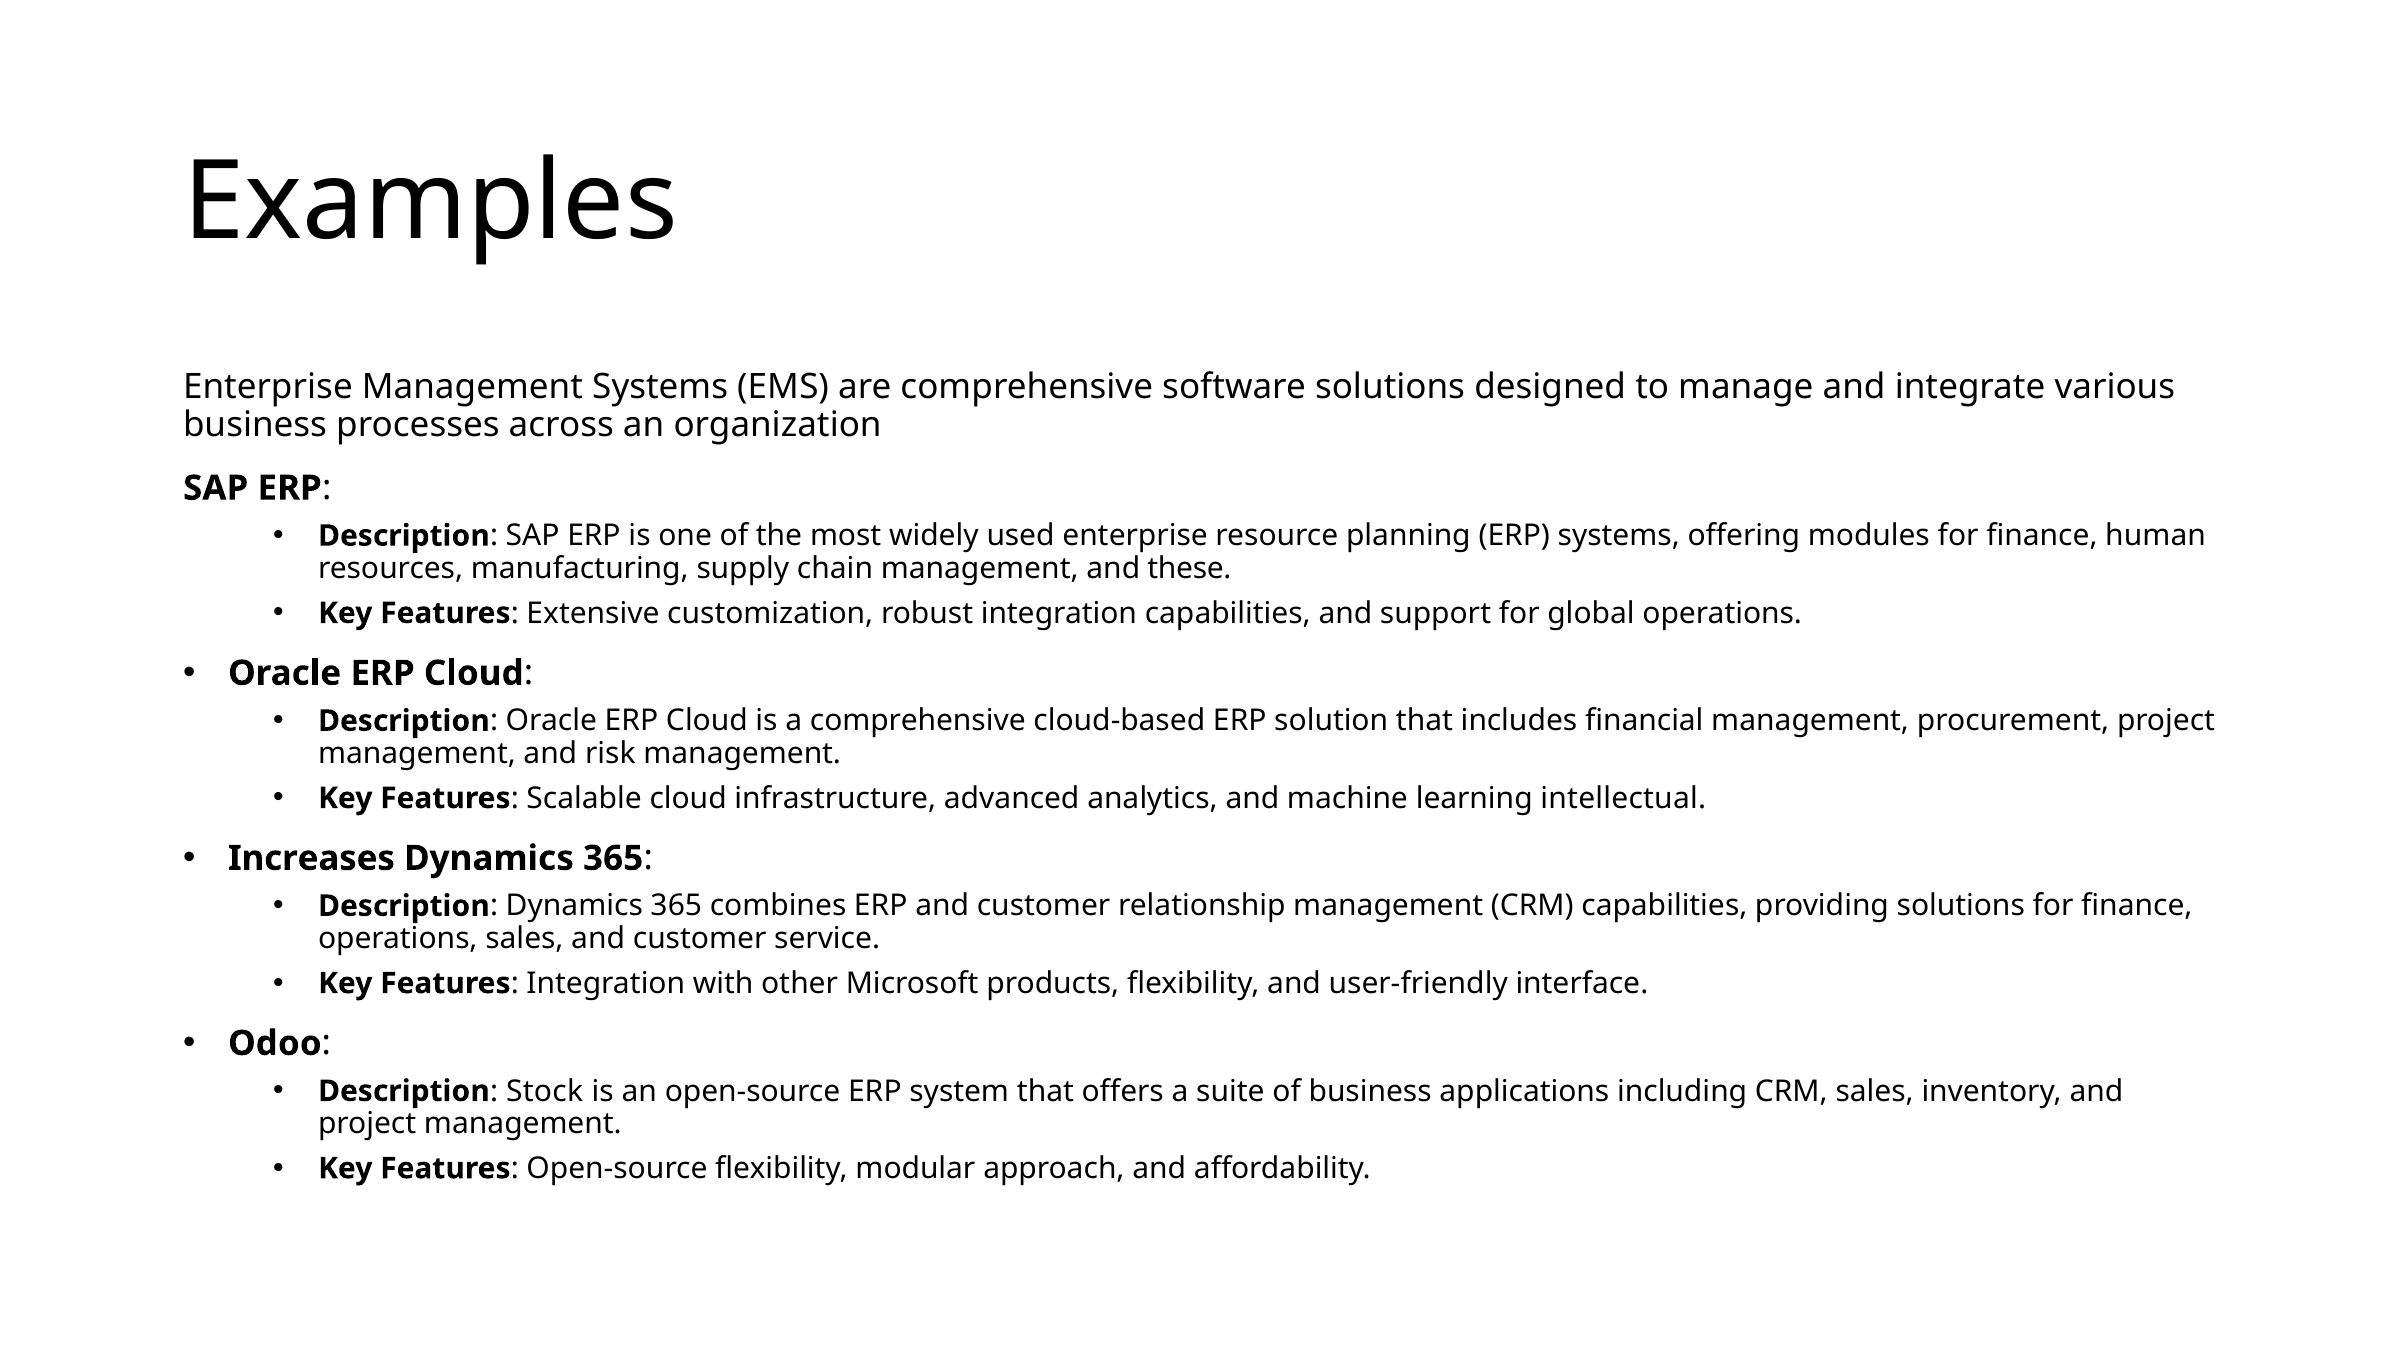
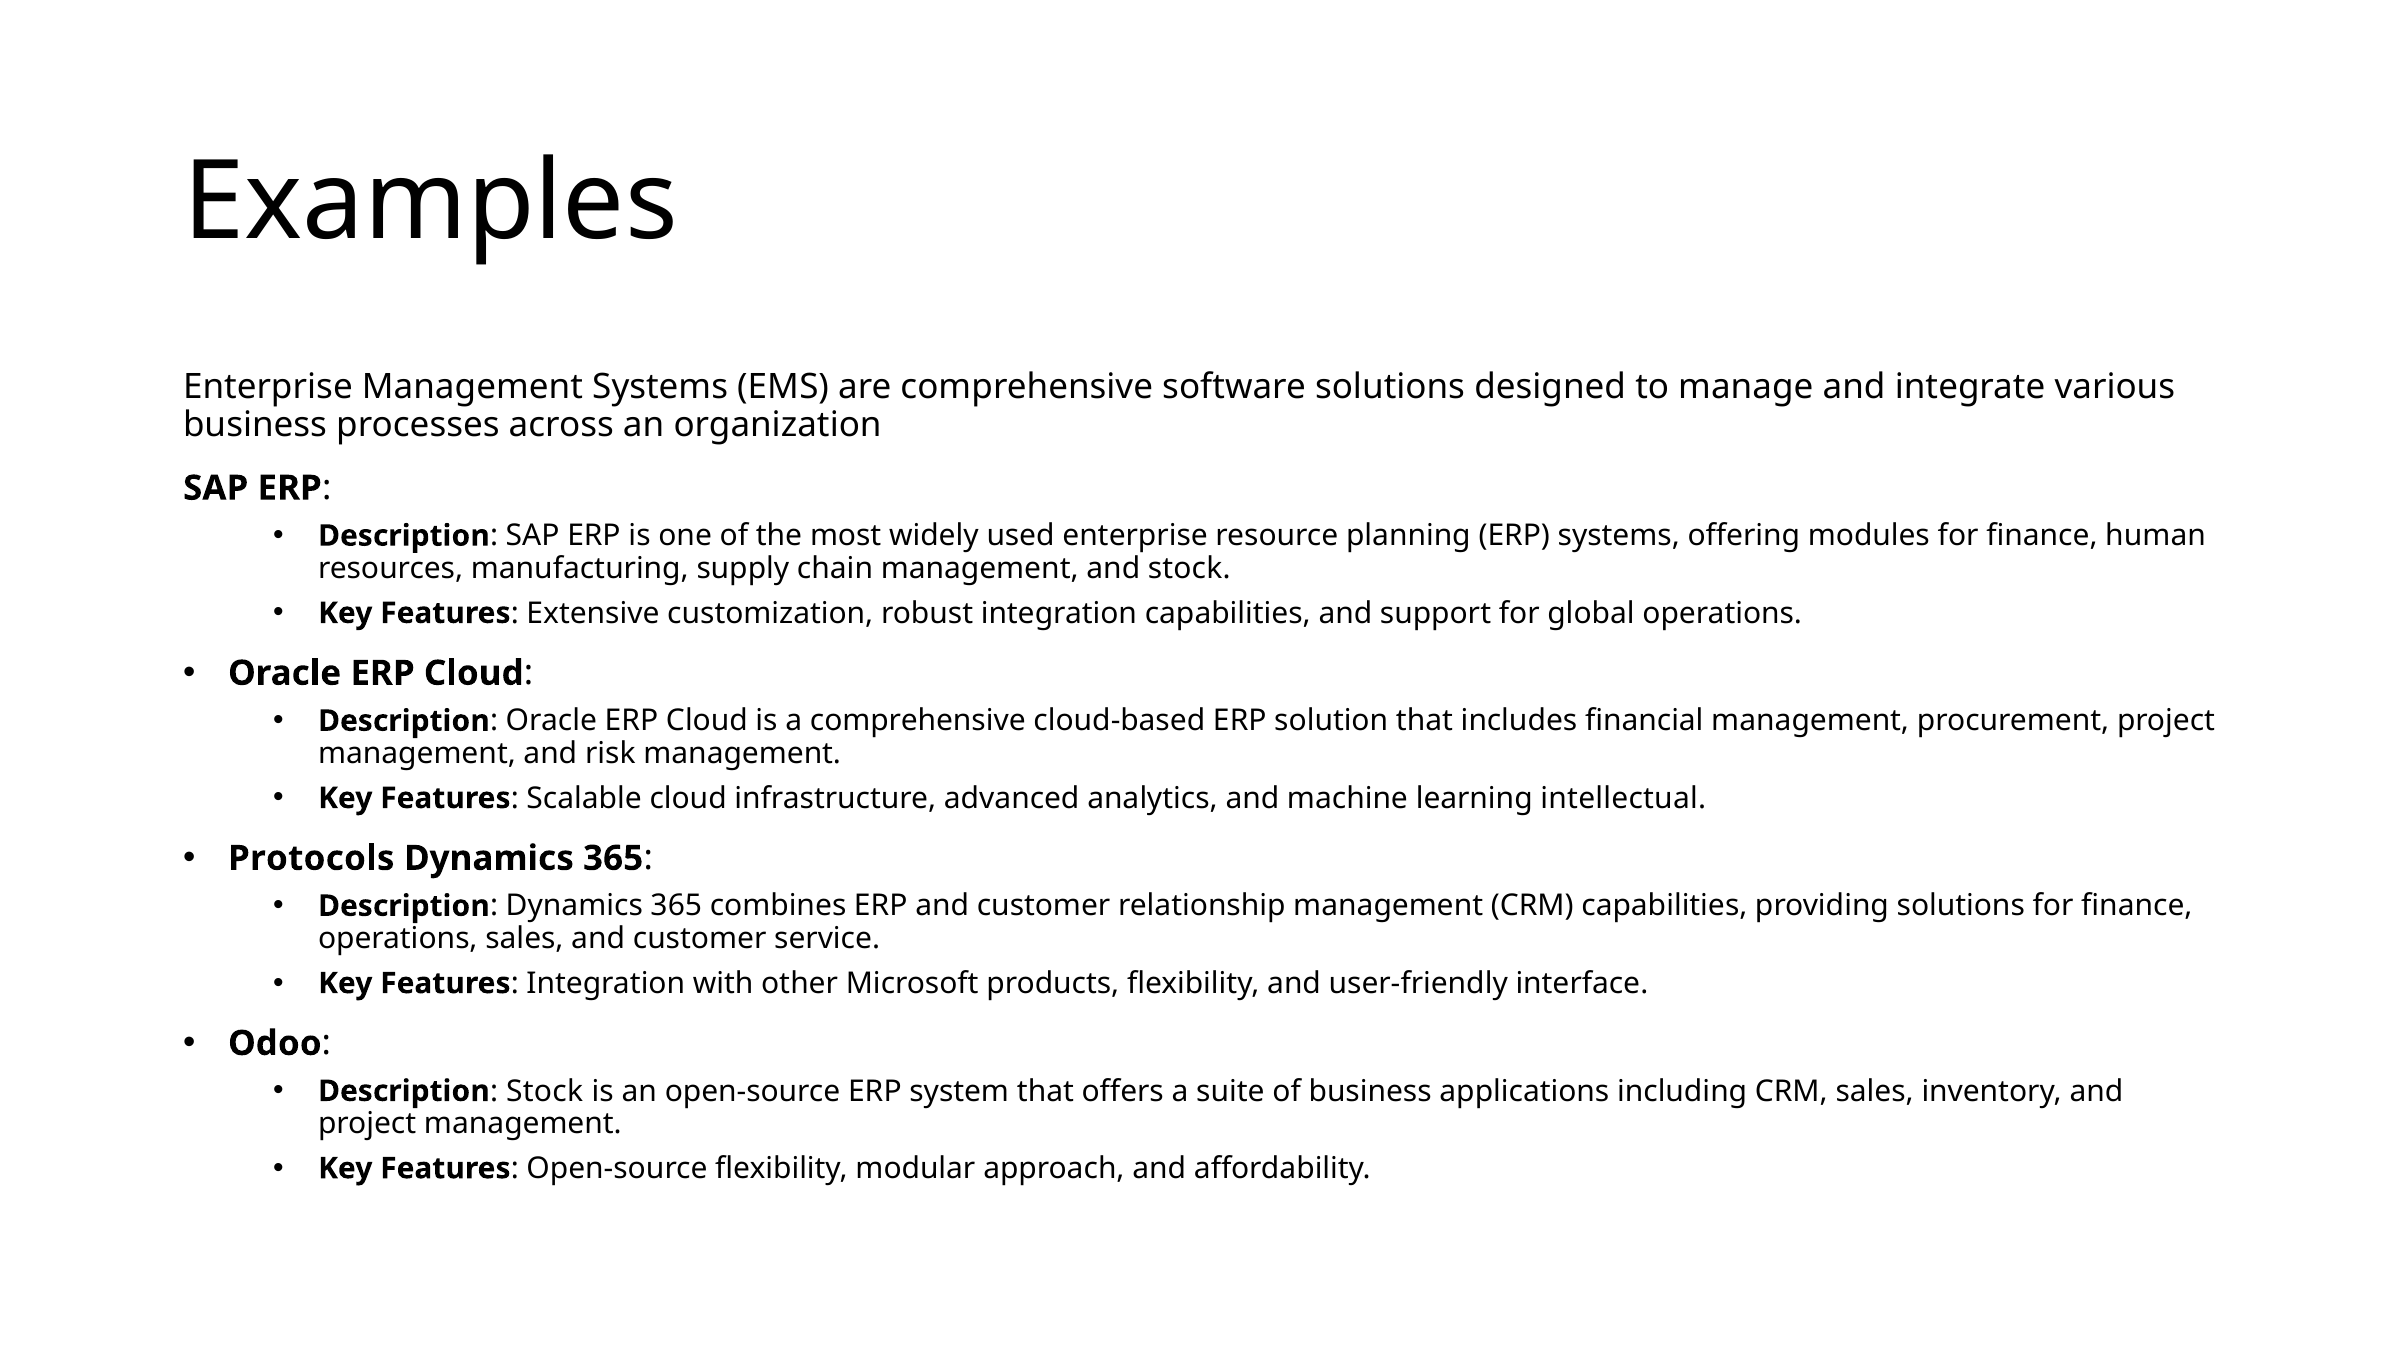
and these: these -> stock (1189, 568)
Increases: Increases -> Protocols (311, 858)
